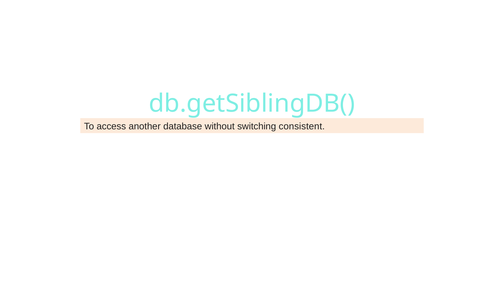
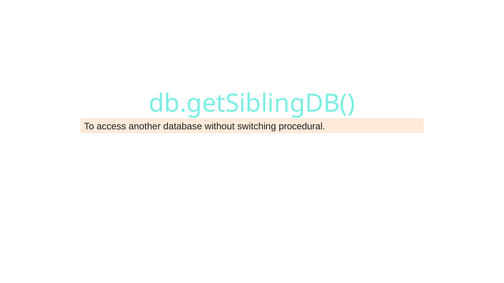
consistent: consistent -> procedural (302, 127)
